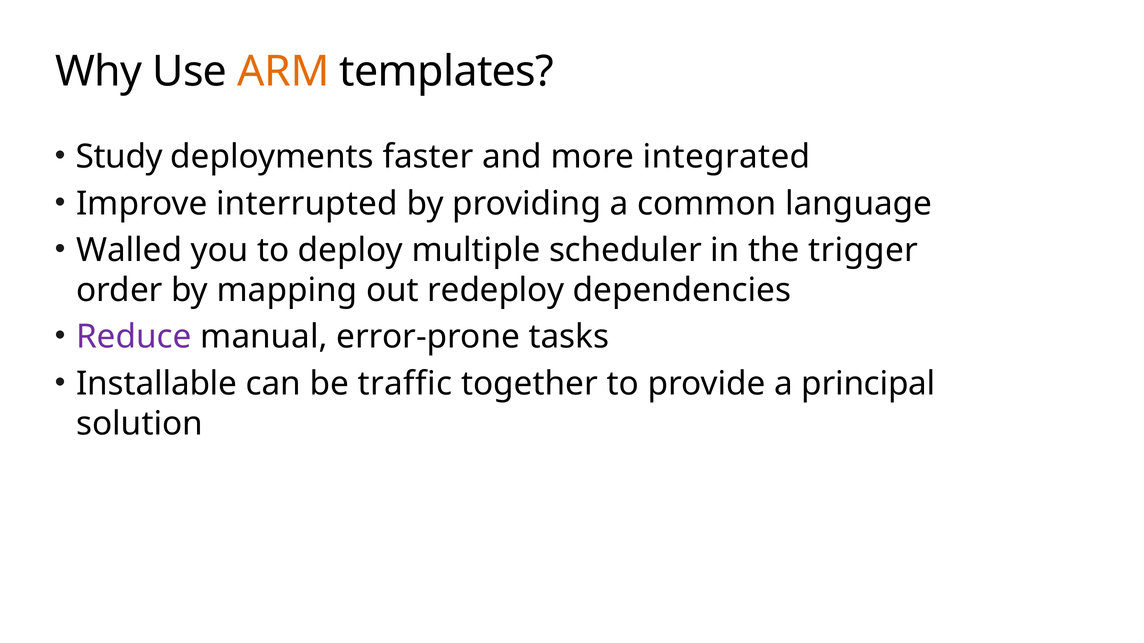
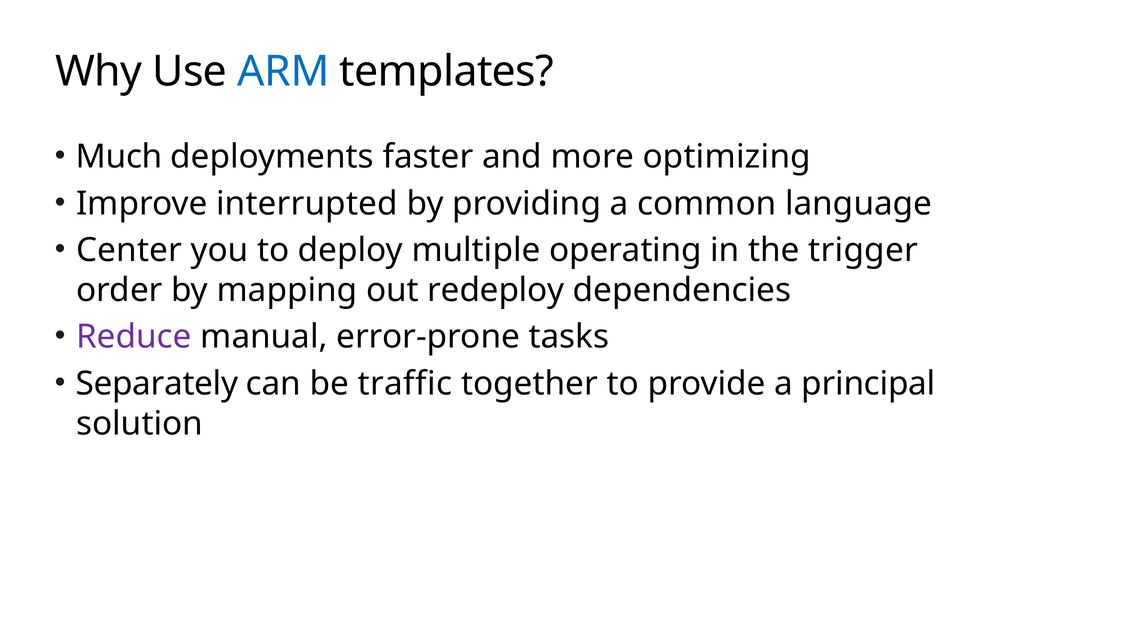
ARM colour: orange -> blue (283, 72)
Study: Study -> Much (119, 157)
integrated: integrated -> optimizing (727, 157)
Walled: Walled -> Center (129, 250)
scheduler: scheduler -> operating (626, 250)
Installable: Installable -> Separately (157, 384)
